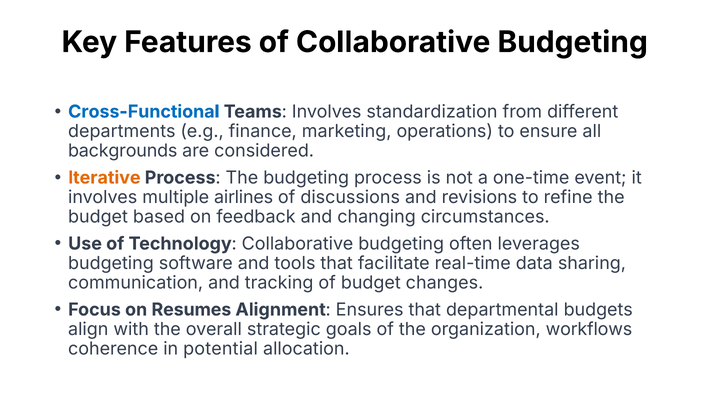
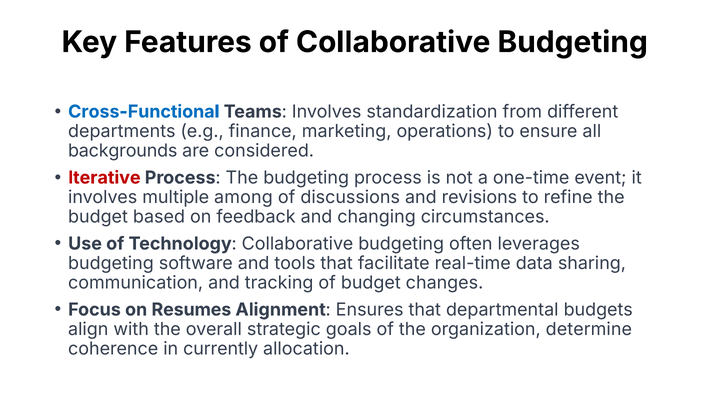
Iterative colour: orange -> red (104, 178)
airlines: airlines -> among (243, 197)
workflows: workflows -> determine (589, 329)
potential: potential -> currently (221, 349)
